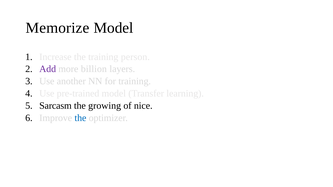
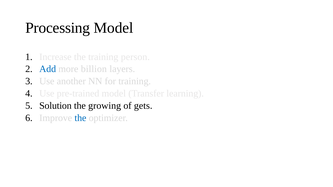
Memorize: Memorize -> Processing (58, 28)
Add colour: purple -> blue (48, 69)
Sarcasm: Sarcasm -> Solution (55, 106)
nice: nice -> gets (143, 106)
